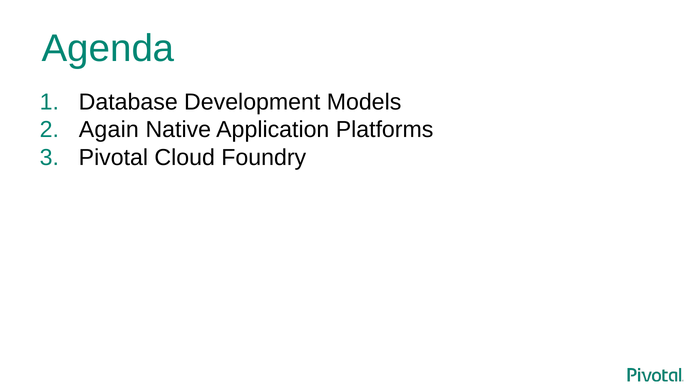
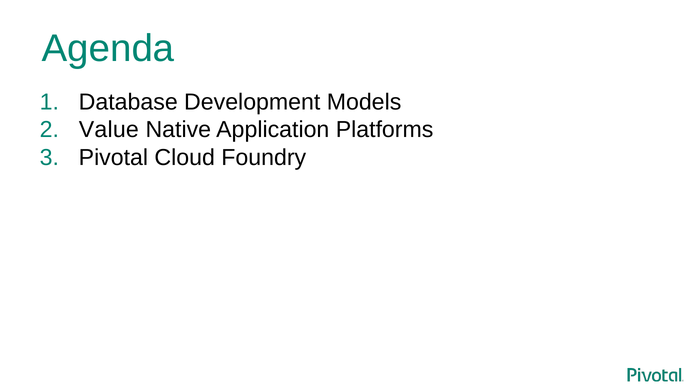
Again: Again -> Value (109, 130)
